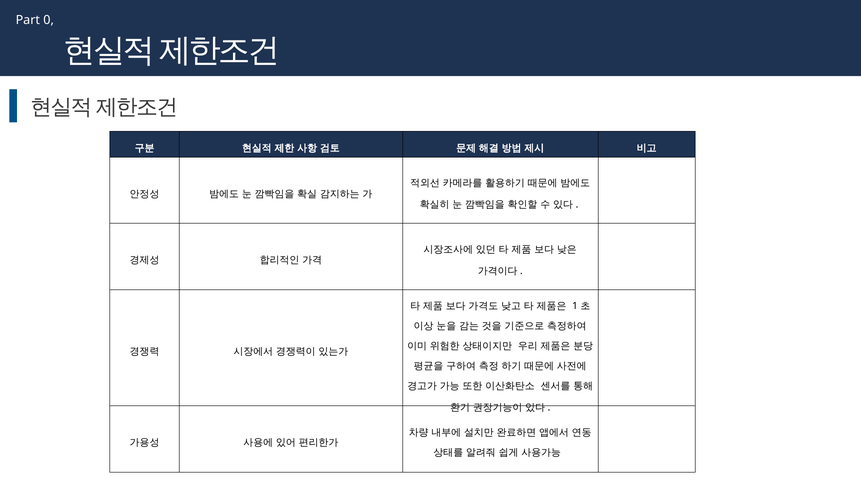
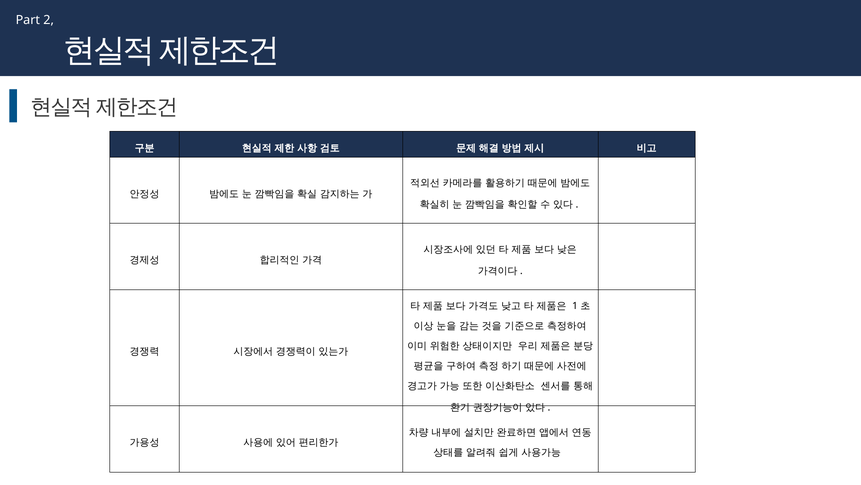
0: 0 -> 2 (49, 20)
